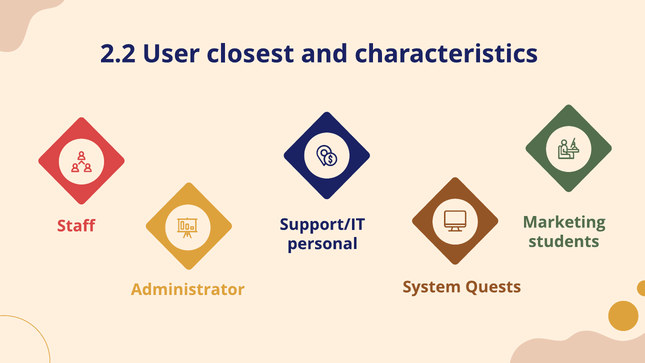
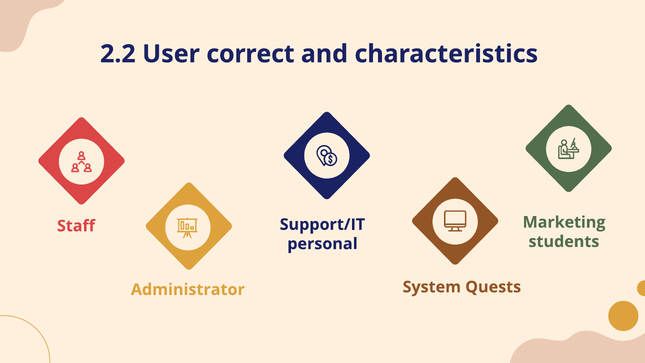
closest: closest -> correct (250, 54)
